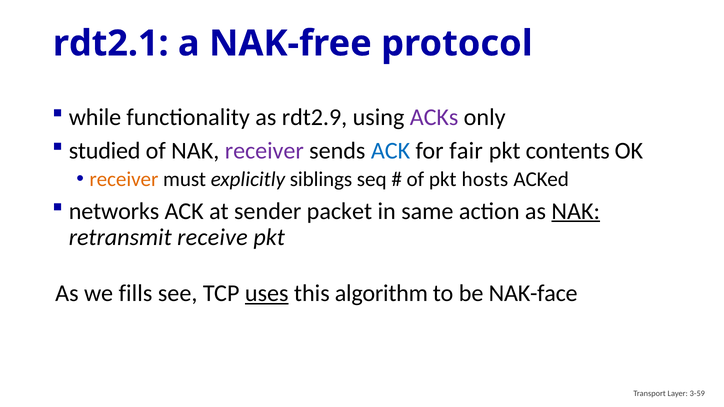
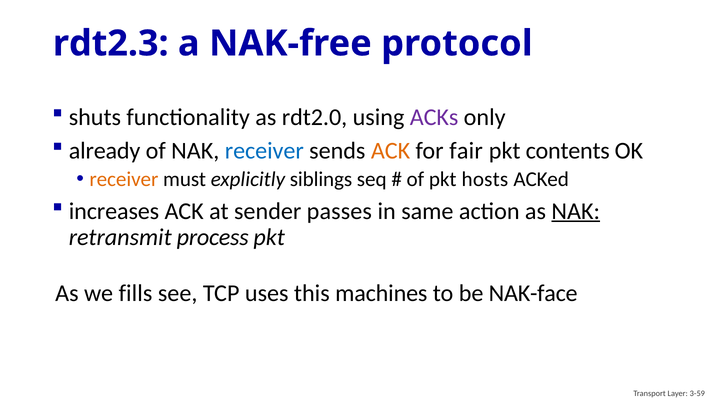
rdt2.1: rdt2.1 -> rdt2.3 (111, 44)
while: while -> shuts (95, 117)
rdt2.9: rdt2.9 -> rdt2.0 (315, 117)
studied: studied -> already (105, 151)
receiver colour: purple -> blue (264, 151)
ACK colour: blue -> orange (391, 151)
networks: networks -> increases (114, 211)
packet: packet -> passes (339, 211)
receive: receive -> process (213, 237)
uses underline: present -> none (267, 293)
algorithm: algorithm -> machines (381, 293)
